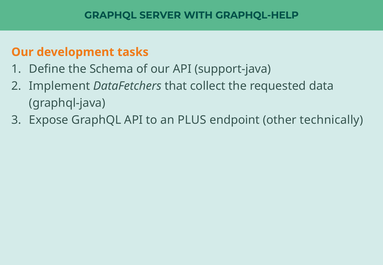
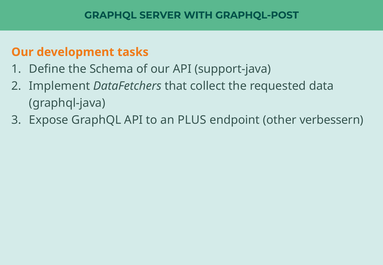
GRAPHQL-HELP: GRAPHQL-HELP -> GRAPHQL-POST (257, 15)
technically: technically -> verbessern (332, 120)
